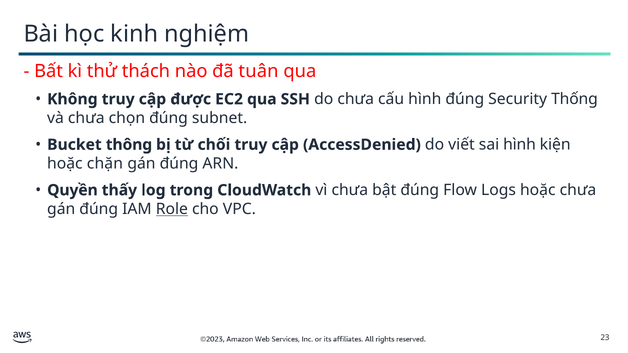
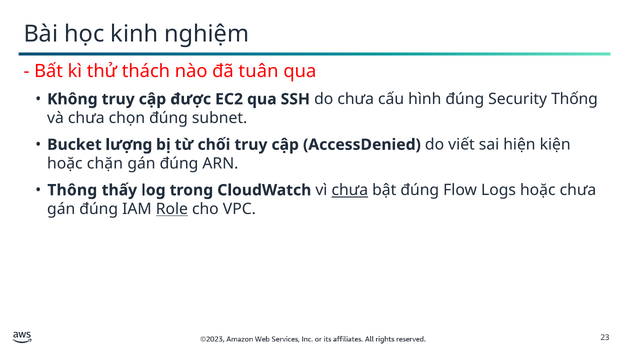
thông: thông -> lượng (129, 145)
sai hình: hình -> hiện (519, 145)
Quyền: Quyền -> Thông (72, 190)
chưa underline: none -> present (350, 190)
